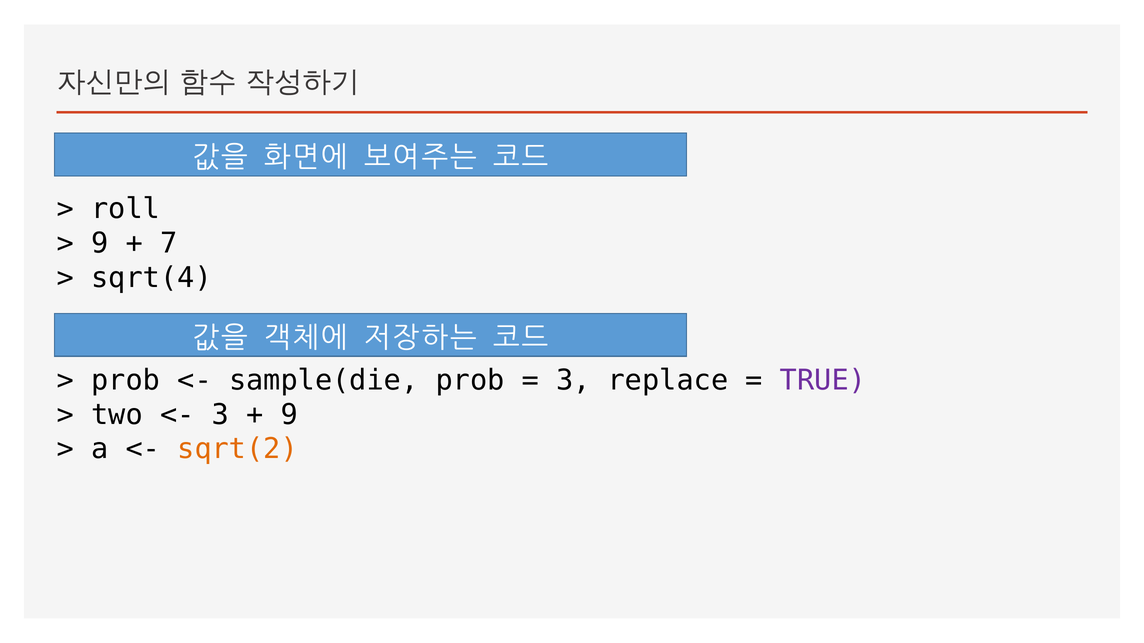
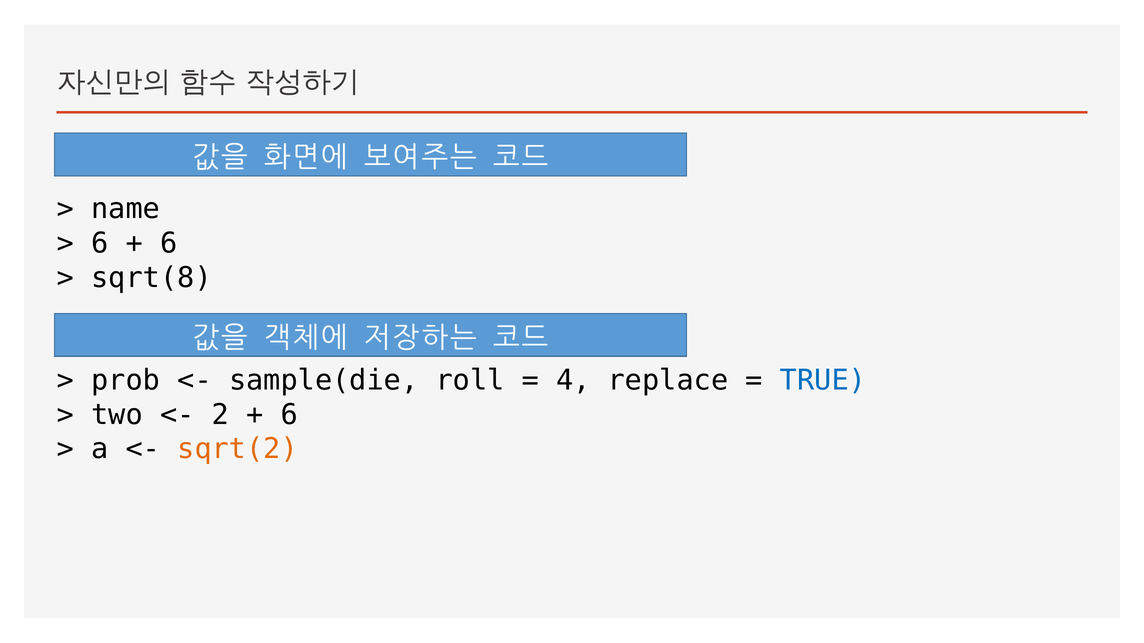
roll: roll -> name (126, 209)
9: 9 -> 6 (100, 243)
7: 7 -> 6 (169, 243)
sqrt(4: sqrt(4 -> sqrt(8 (152, 278)
sample(die prob: prob -> roll (470, 381)
3: 3 -> 4 (573, 381)
TRUE colour: purple -> blue (823, 381)
3: 3 -> 2 (220, 415)
9: 9 -> 6 (289, 415)
